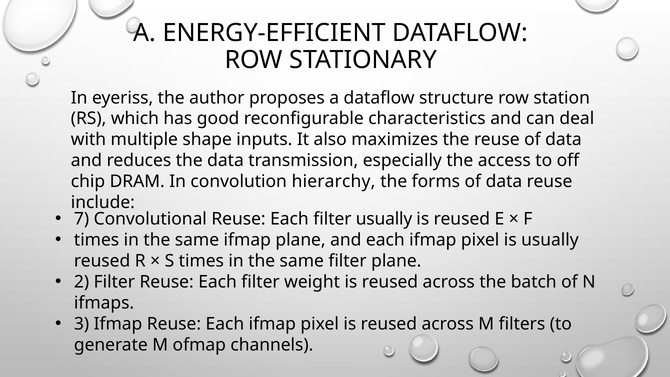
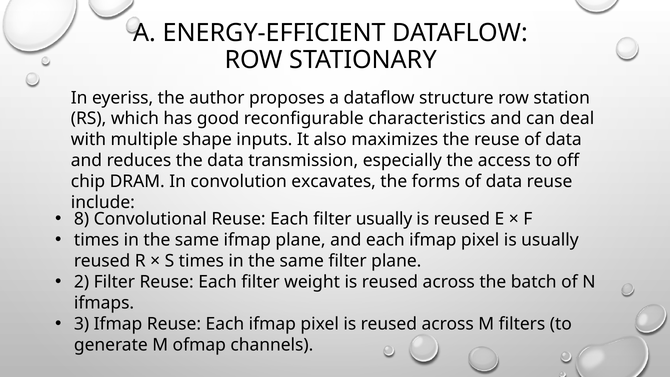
hierarchy: hierarchy -> excavates (334, 181)
7: 7 -> 8 (82, 219)
